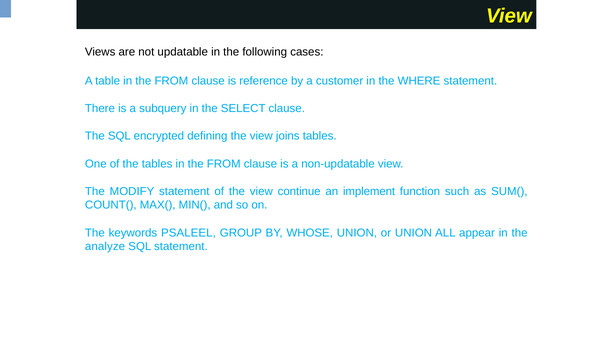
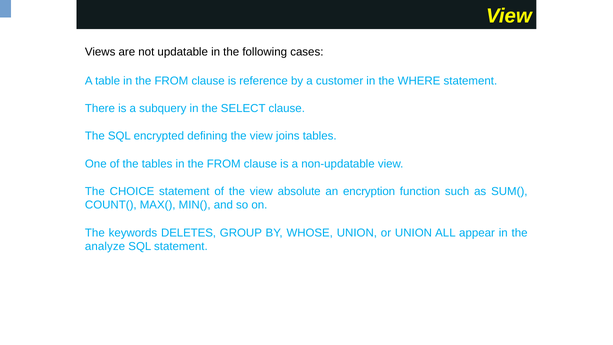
MODIFY: MODIFY -> CHOICE (132, 191)
continue: continue -> absolute (299, 191)
implement: implement -> encryption (369, 191)
PSALEEL: PSALEEL -> DELETES (189, 233)
